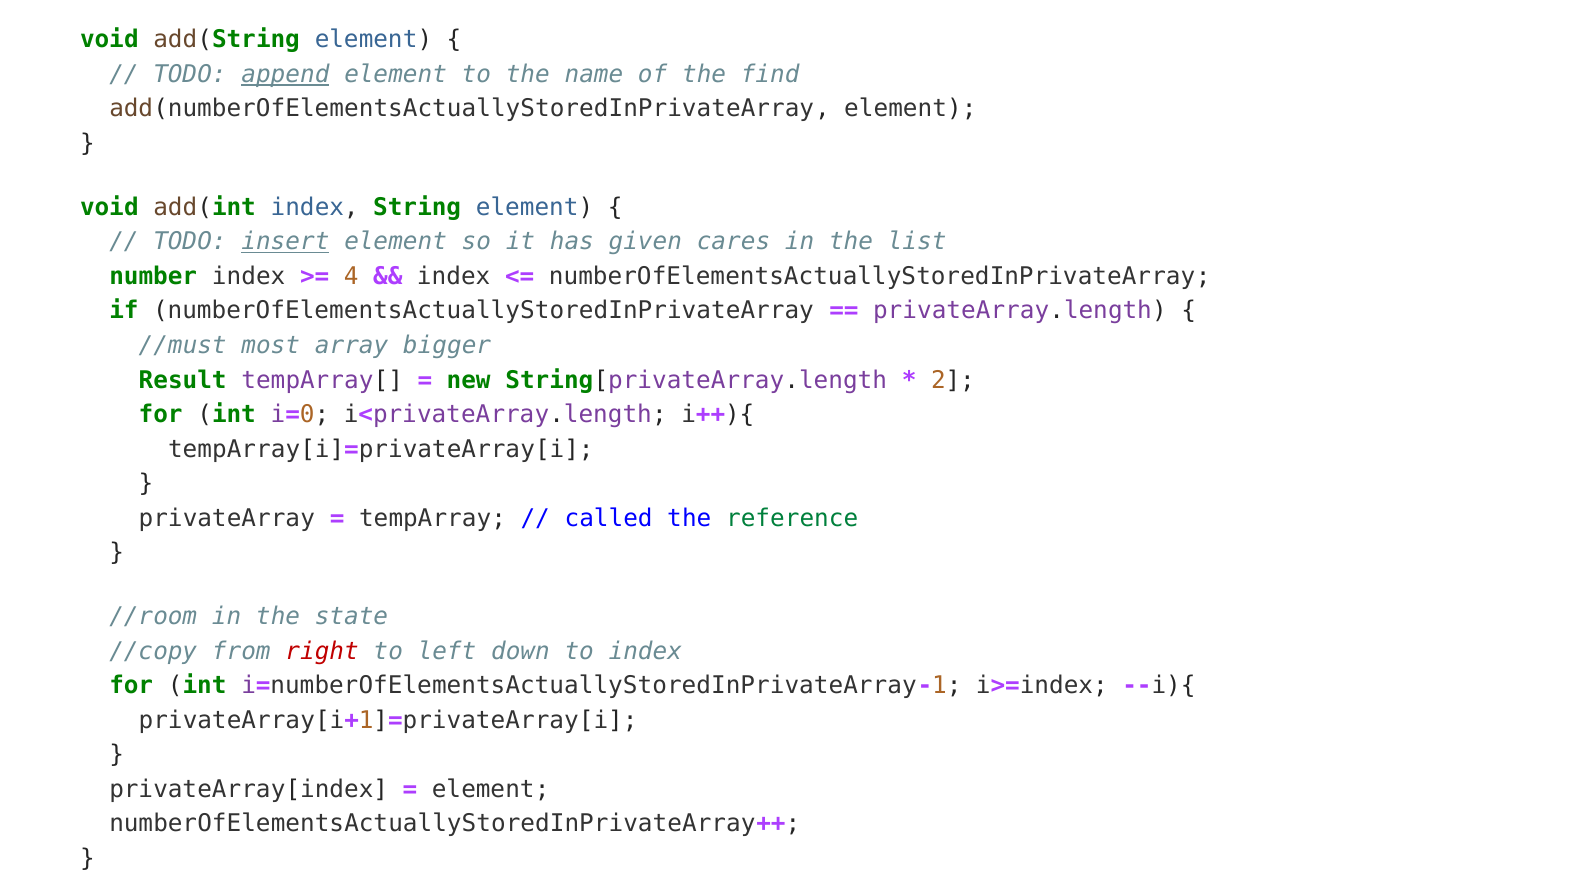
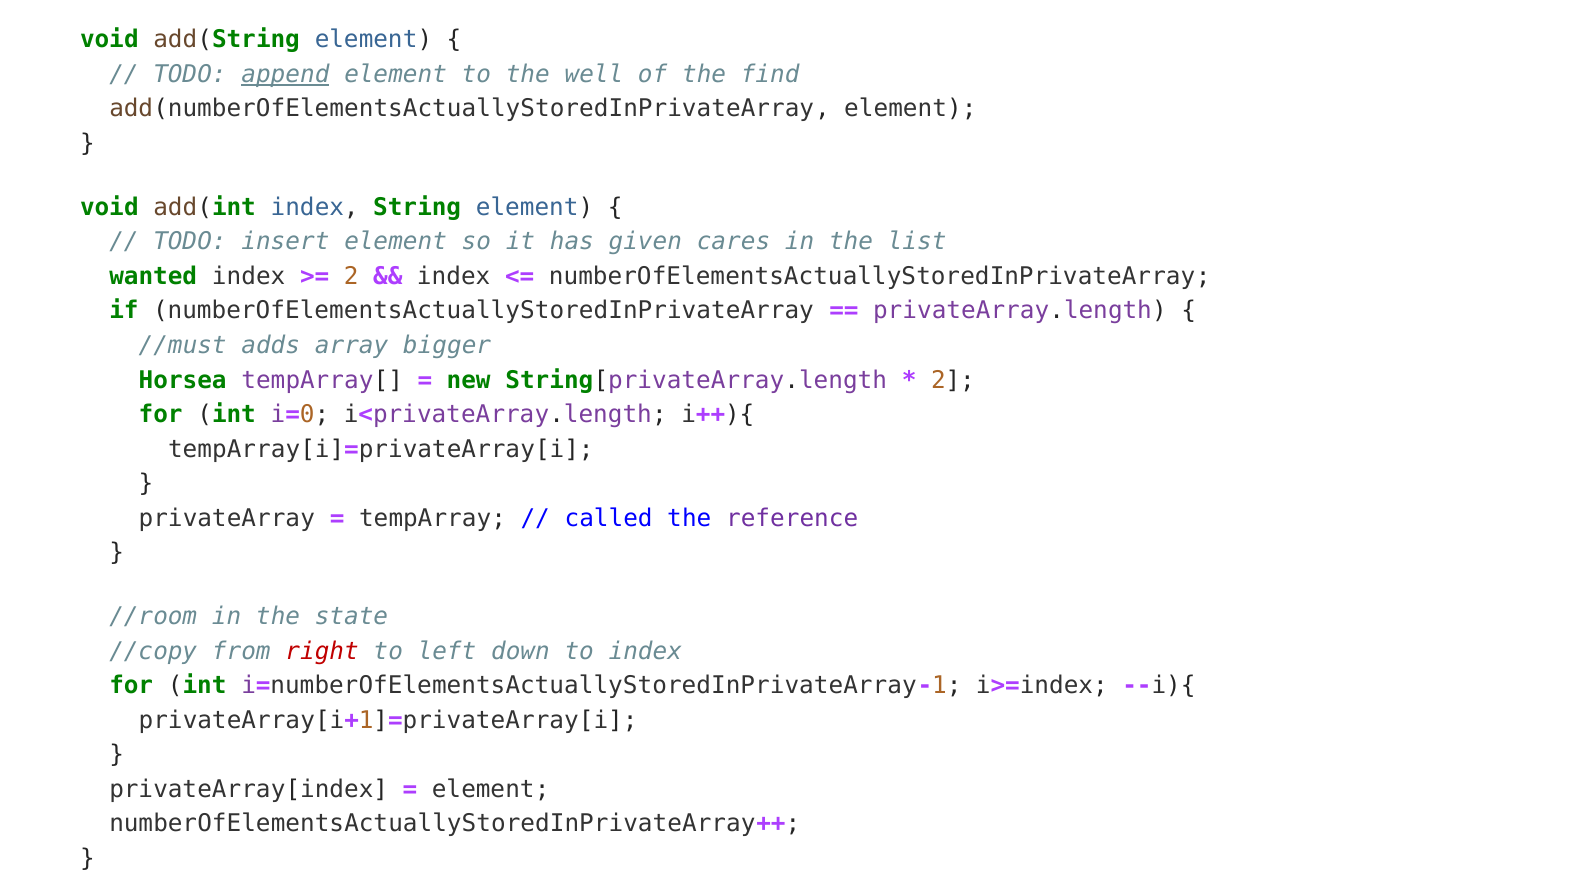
name: name -> well (594, 74)
insert underline: present -> none (285, 242)
number: number -> wanted (153, 276)
4: 4 -> 2 (351, 276)
most: most -> adds (271, 346)
Result: Result -> Horsea (183, 380)
reference colour: green -> purple (792, 518)
